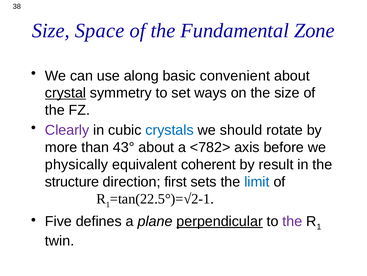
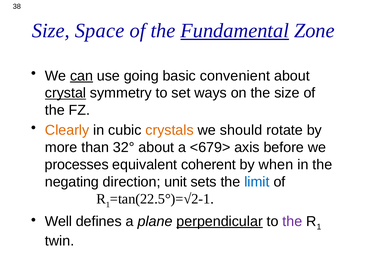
Fundamental underline: none -> present (235, 30)
can underline: none -> present (82, 76)
along: along -> going (141, 76)
Clearly colour: purple -> orange (67, 130)
crystals colour: blue -> orange (170, 130)
43°: 43° -> 32° (124, 147)
<782>: <782> -> <679> (210, 147)
physically: physically -> processes (77, 164)
result: result -> when (276, 164)
structure: structure -> negating (72, 181)
first: first -> unit (176, 181)
Five: Five -> Well (58, 221)
